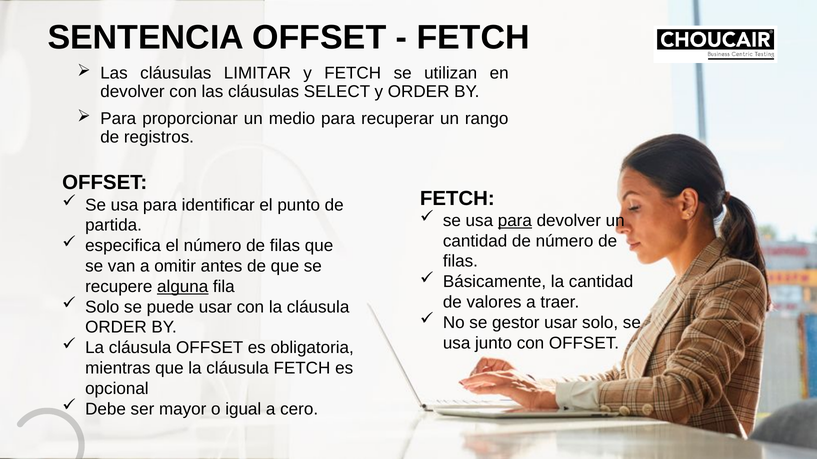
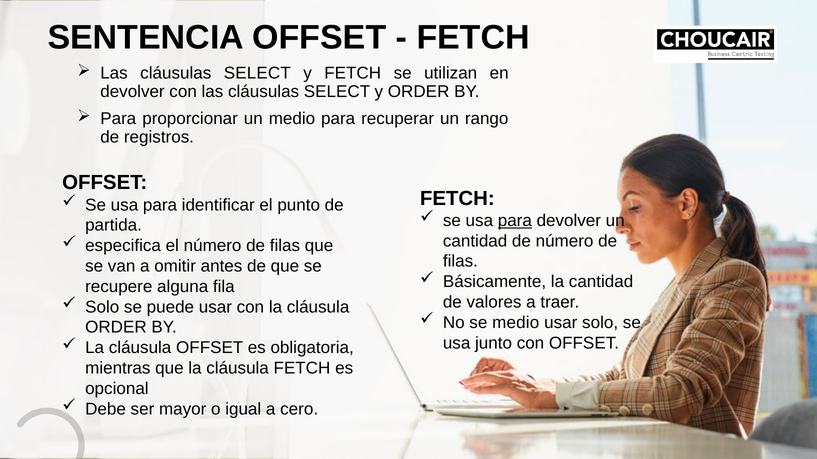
LIMITAR: LIMITAR -> SELECT (257, 73)
alguna underline: present -> none (183, 287)
se gestor: gestor -> medio (516, 323)
